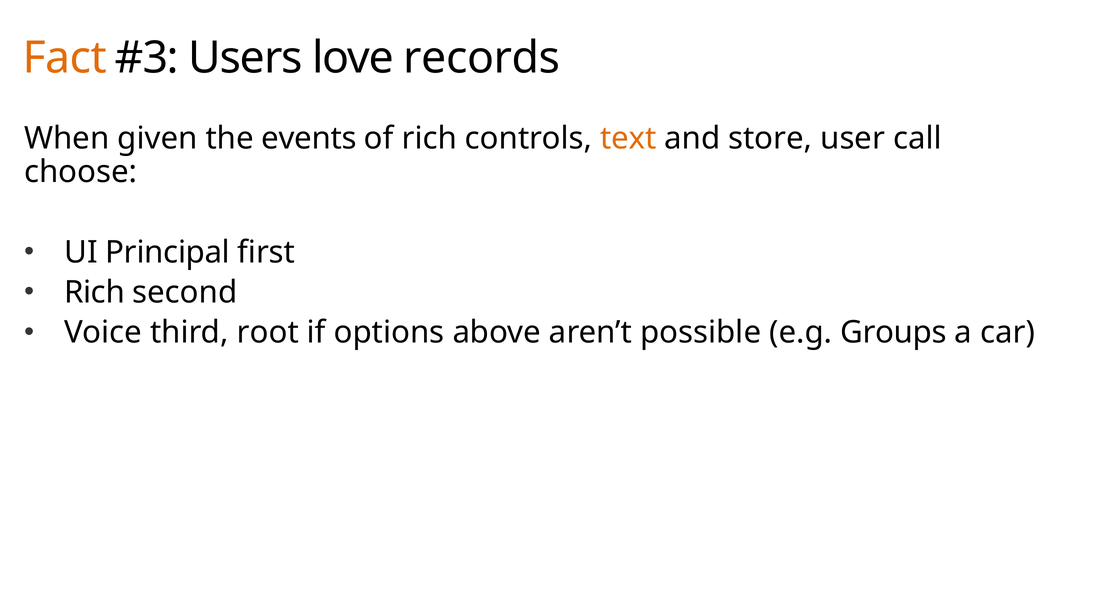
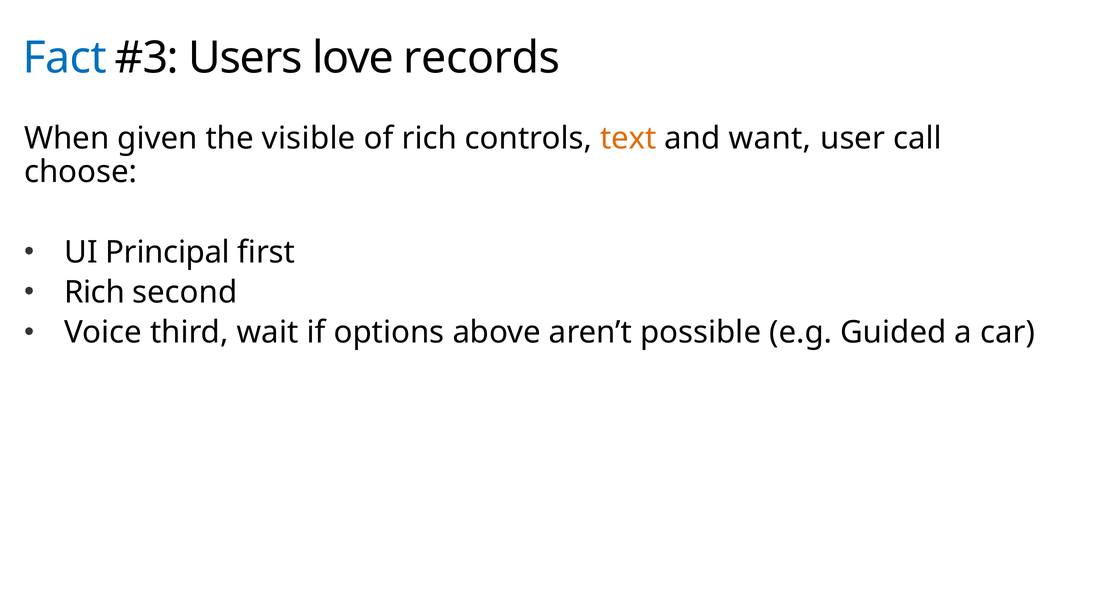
Fact colour: orange -> blue (65, 58)
events: events -> visible (309, 138)
store: store -> want (770, 138)
root: root -> wait (268, 332)
Groups: Groups -> Guided (893, 332)
